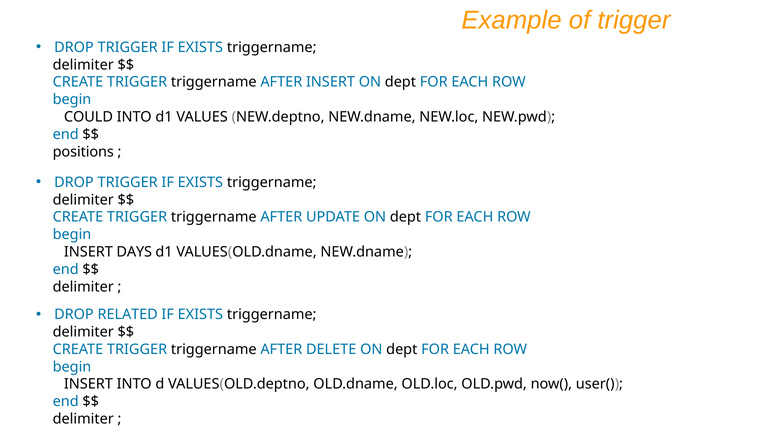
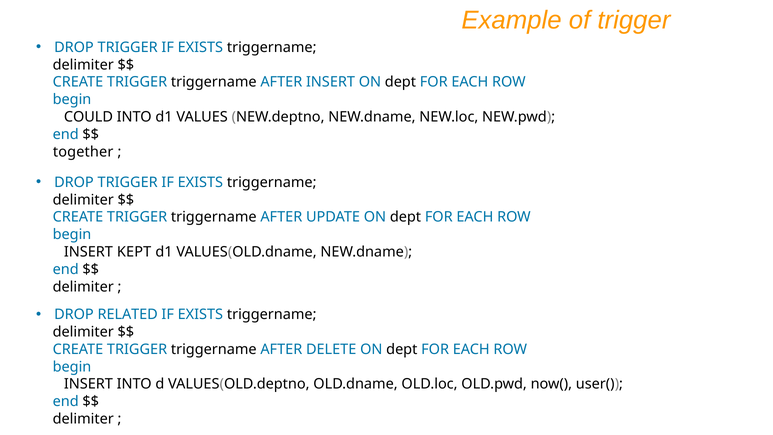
positions: positions -> together (83, 152)
DAYS: DAYS -> KEPT (134, 252)
